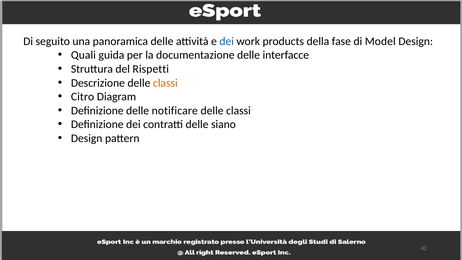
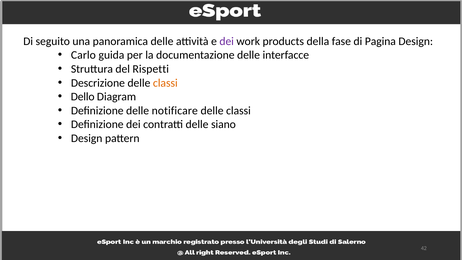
dei colour: blue -> purple (227, 41)
Model: Model -> Pagina (380, 41)
Quali: Quali -> Carlo (83, 55)
Citro: Citro -> Dello (83, 97)
